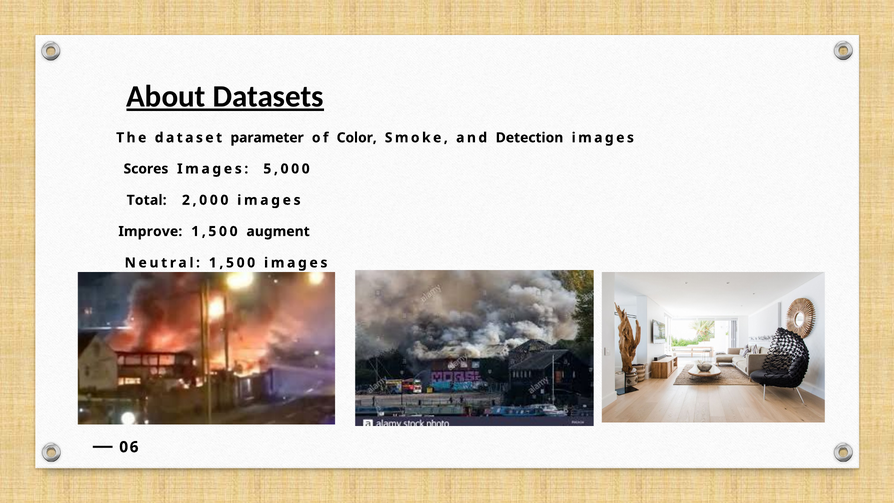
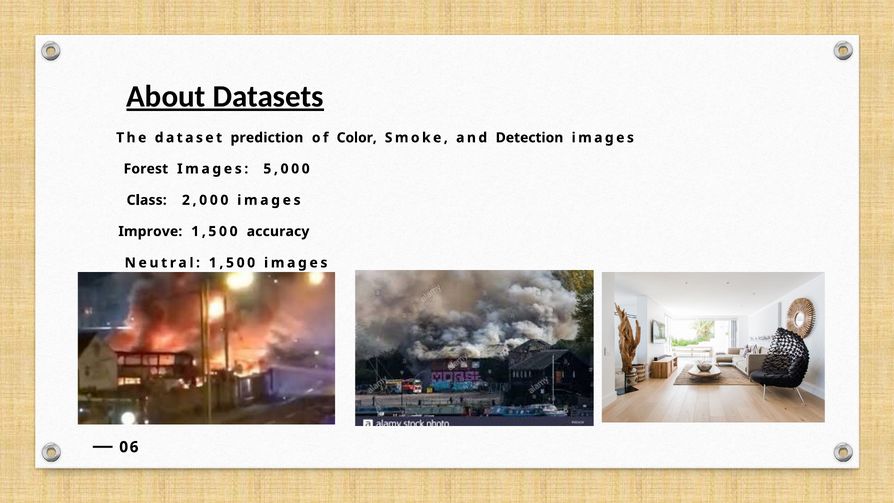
parameter: parameter -> prediction (267, 138)
Scores: Scores -> Forest (146, 169)
Total: Total -> Class (147, 200)
augment: augment -> accuracy (278, 231)
